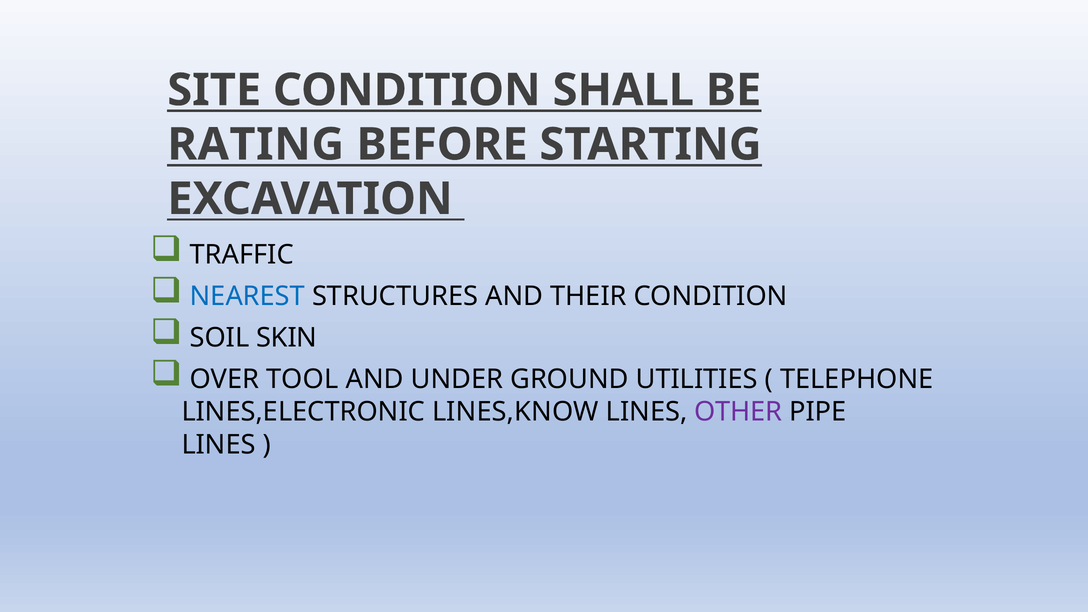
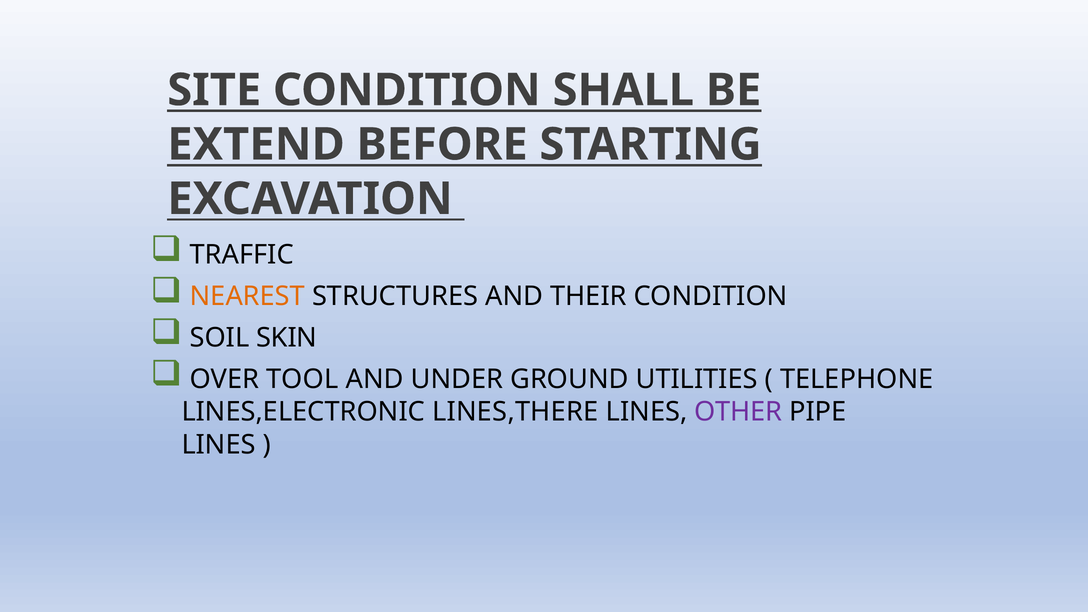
RATING: RATING -> EXTEND (256, 145)
NEAREST colour: blue -> orange (247, 296)
LINES,KNOW: LINES,KNOW -> LINES,THERE (515, 412)
